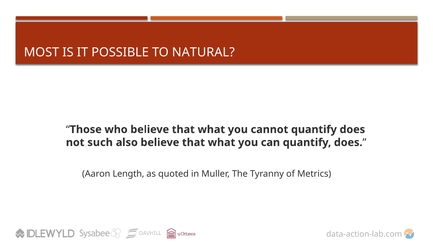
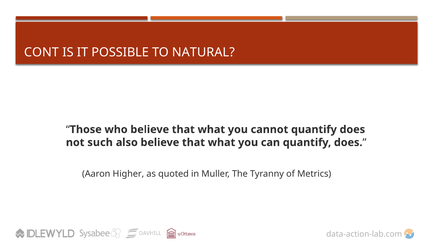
MOST: MOST -> CONT (41, 53)
Length: Length -> Higher (128, 174)
